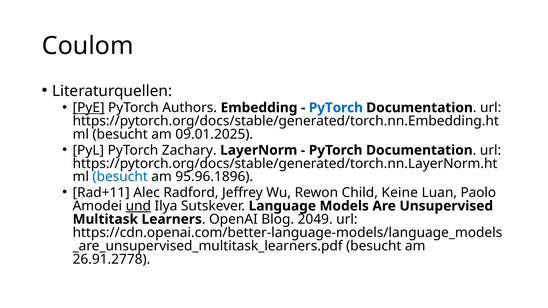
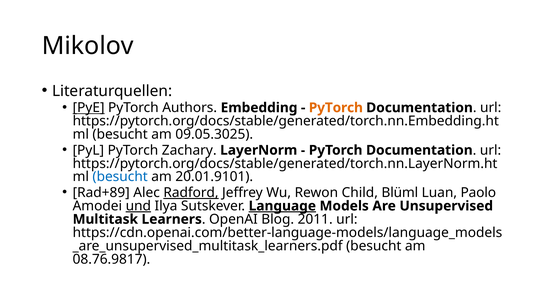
Coulom: Coulom -> Mikolov (88, 46)
PyTorch colour: blue -> orange (336, 108)
09.01.2025: 09.01.2025 -> 09.05.3025 (214, 134)
95.96.1896: 95.96.1896 -> 20.01.9101 (214, 177)
Rad+11: Rad+11 -> Rad+89 (101, 193)
Radford underline: none -> present (191, 193)
Keine: Keine -> Blüml (400, 193)
Language underline: none -> present (282, 206)
2049: 2049 -> 2011 (315, 219)
26.91.2778: 26.91.2778 -> 08.76.9817 (111, 259)
